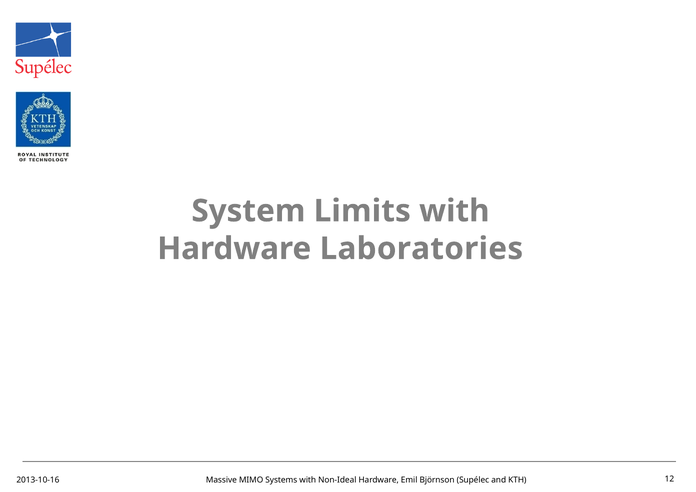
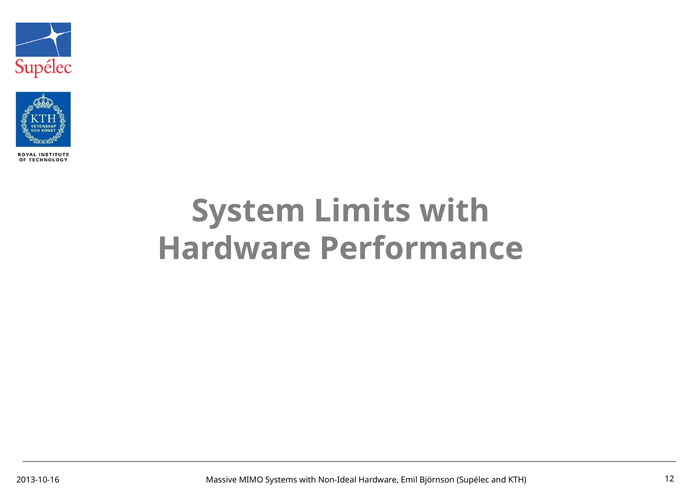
Laboratories: Laboratories -> Performance (422, 249)
